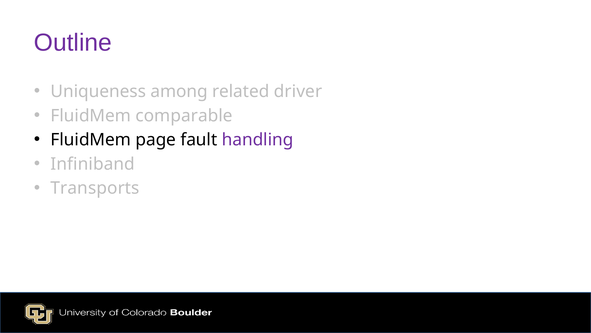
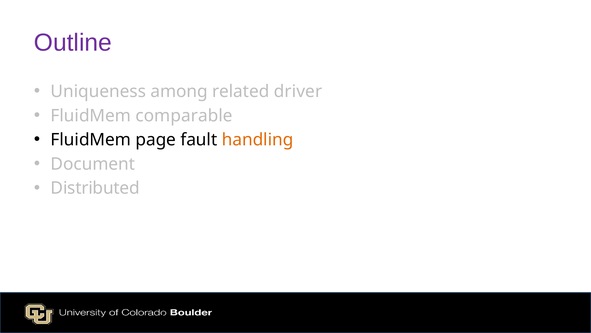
handling colour: purple -> orange (258, 140)
Infiniband: Infiniband -> Document (93, 164)
Transports: Transports -> Distributed (95, 188)
